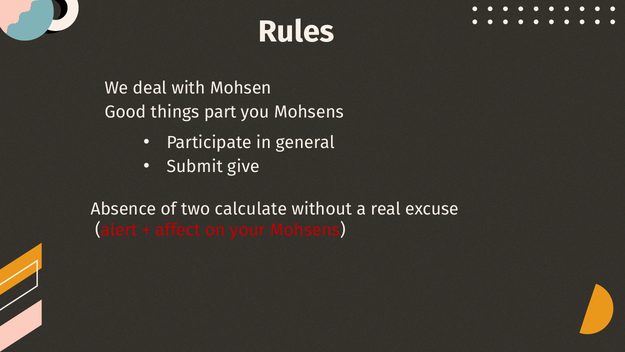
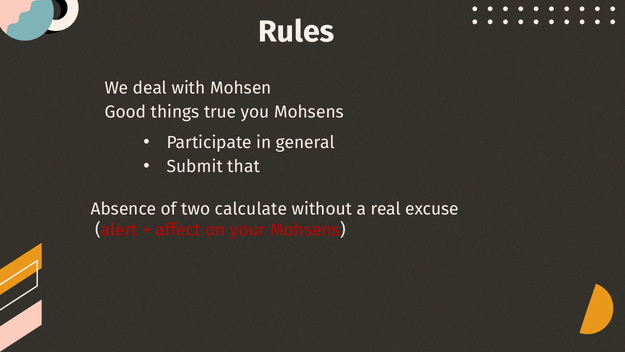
part: part -> true (220, 112)
give: give -> that (244, 166)
